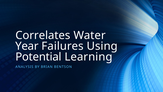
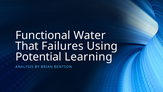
Correlates: Correlates -> Functional (43, 35)
Year: Year -> That (27, 46)
